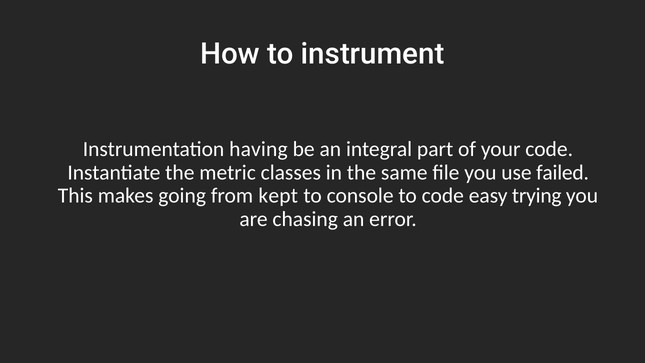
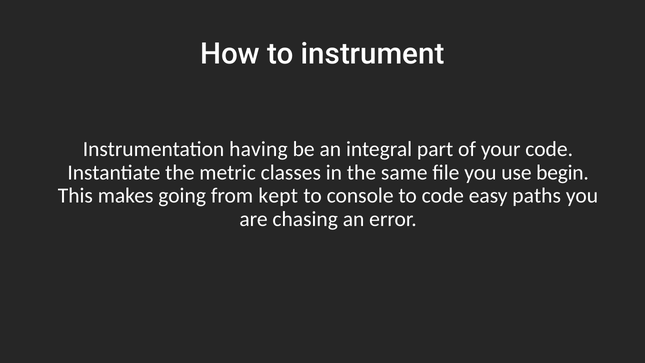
failed: failed -> begin (563, 172)
trying: trying -> paths (537, 196)
